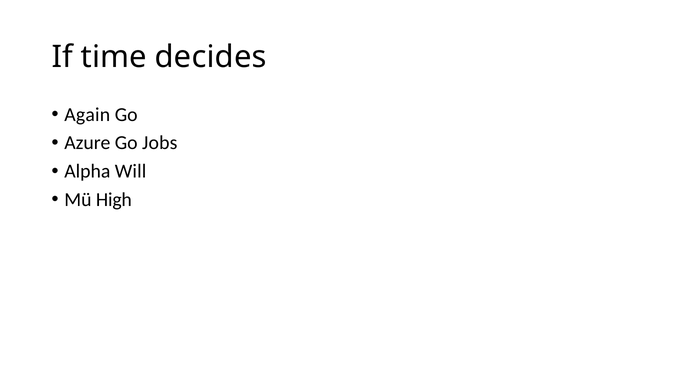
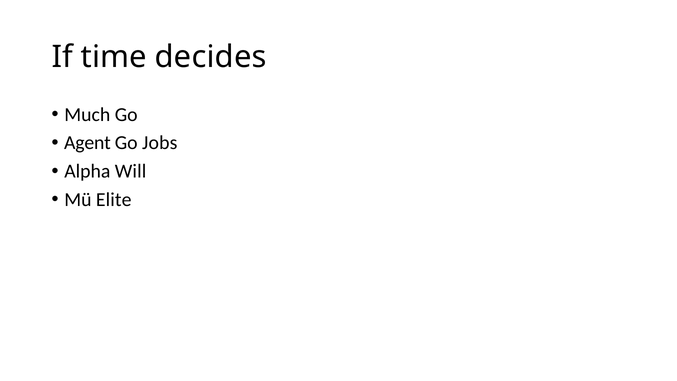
Again: Again -> Much (87, 114)
Azure: Azure -> Agent (87, 143)
High: High -> Elite (114, 200)
